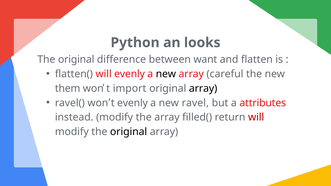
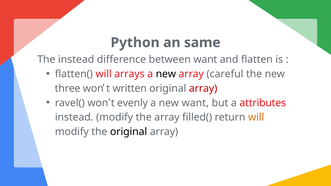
looks: looks -> same (202, 43)
original: original -> instead (76, 60)
will evenly: evenly -> arrays (129, 74)
them: them -> three (68, 88)
import: import -> written (130, 88)
array colour: black -> red (203, 88)
new ravel: ravel -> want (195, 103)
will colour: red -> orange (256, 117)
